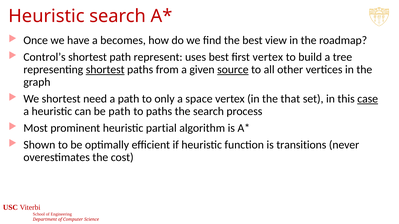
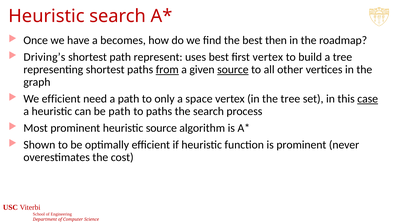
view: view -> then (276, 40)
Control’s: Control’s -> Driving’s (44, 57)
shortest underline: present -> none (105, 70)
from underline: none -> present (167, 70)
We shortest: shortest -> efficient (61, 99)
the that: that -> tree (290, 99)
heuristic partial: partial -> source (161, 128)
is transitions: transitions -> prominent (301, 145)
